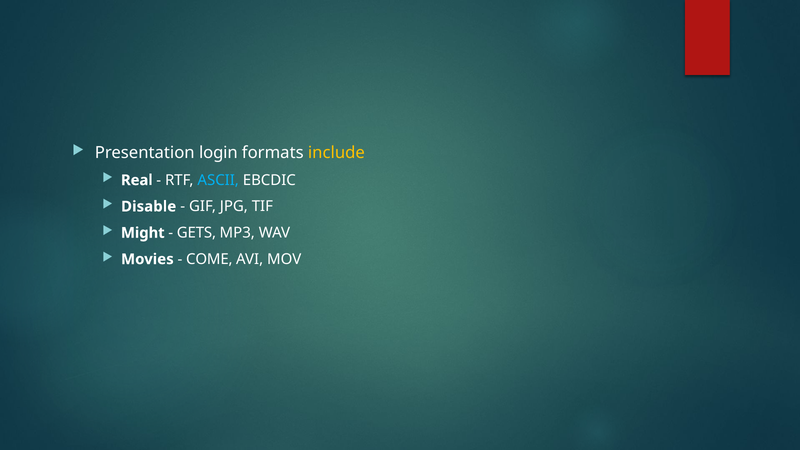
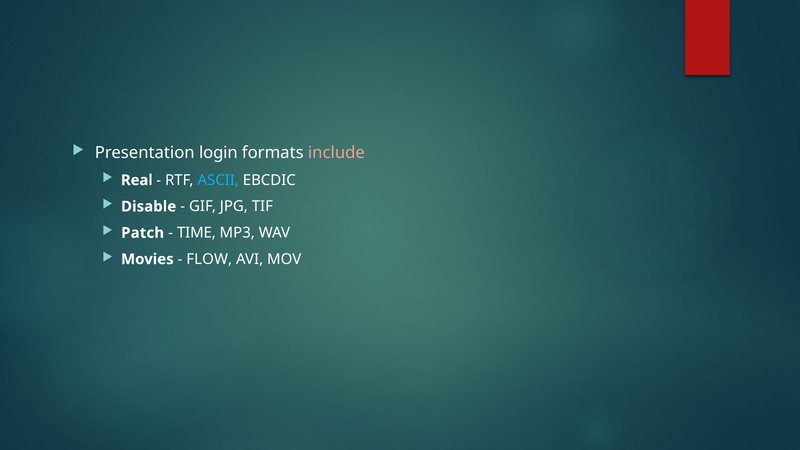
include colour: yellow -> pink (336, 153)
Might: Might -> Patch (143, 233)
GETS: GETS -> TIME (196, 233)
COME: COME -> FLOW (209, 259)
